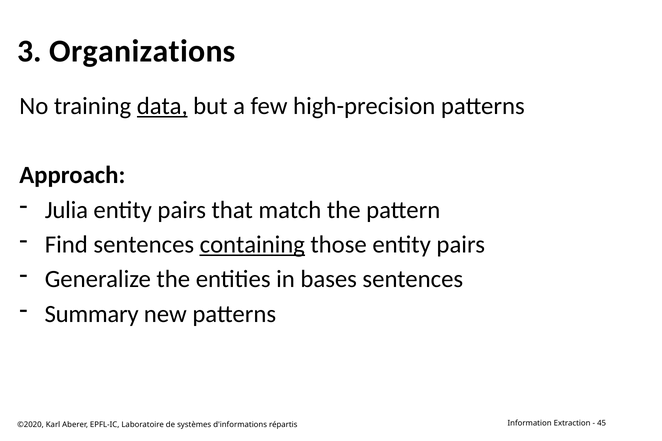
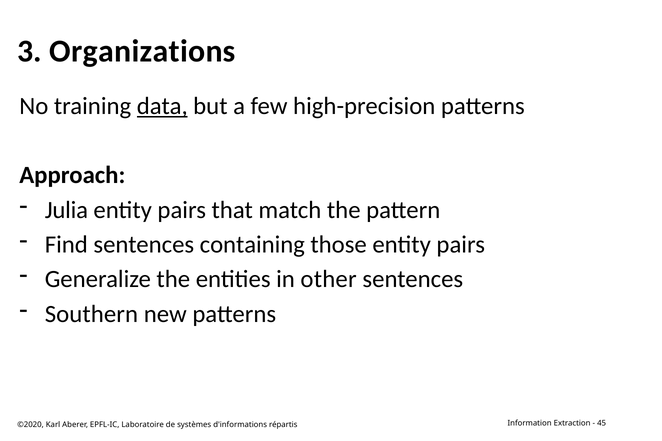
containing underline: present -> none (252, 245)
bases: bases -> other (329, 280)
Summary: Summary -> Southern (91, 314)
